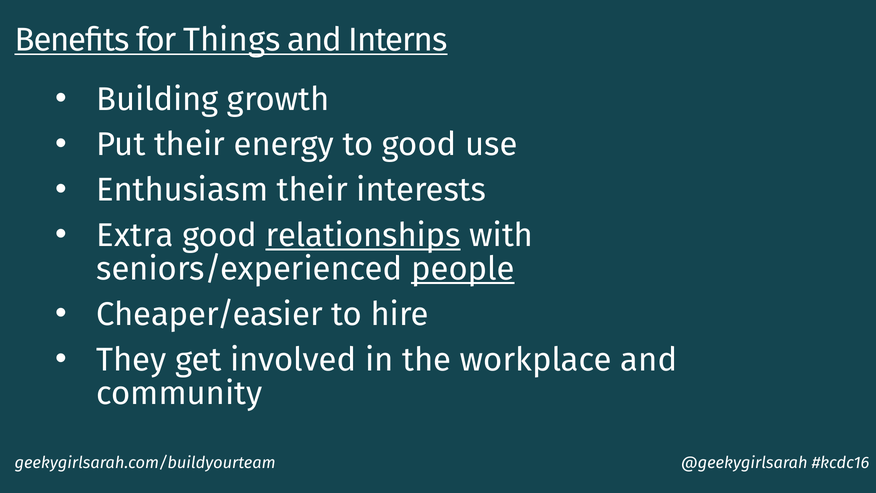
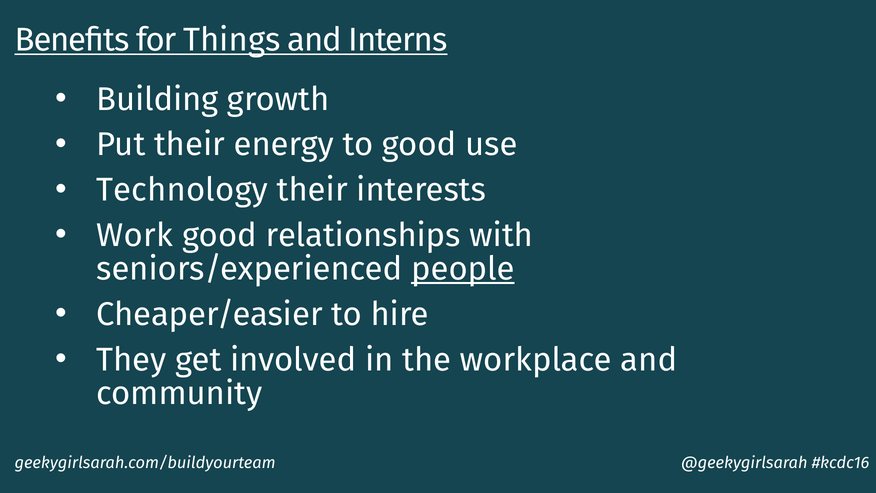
Enthusiasm: Enthusiasm -> Technology (182, 190)
Extra: Extra -> Work (135, 235)
relationships underline: present -> none (363, 235)
